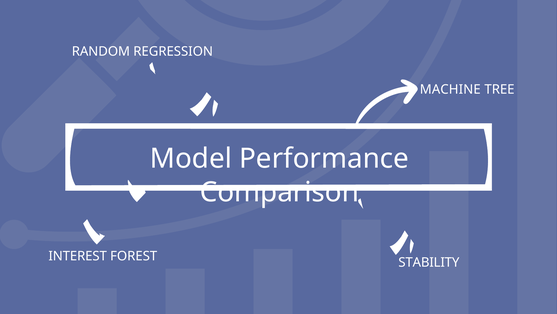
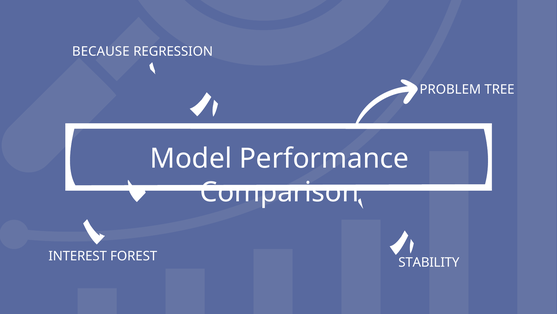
RANDOM: RANDOM -> BECAUSE (101, 51)
MACHINE: MACHINE -> PROBLEM (450, 89)
